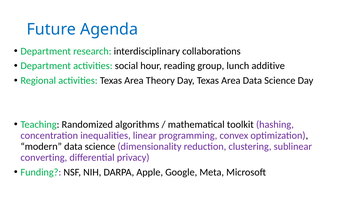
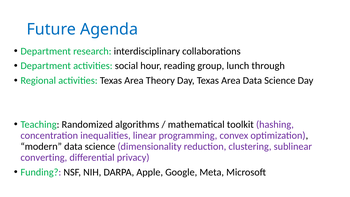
additive: additive -> through (268, 66)
